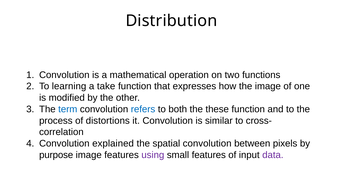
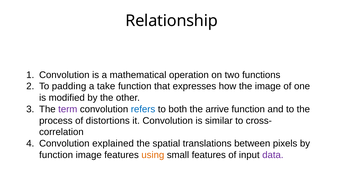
Distribution: Distribution -> Relationship (172, 21)
learning: learning -> padding (69, 86)
term colour: blue -> purple (68, 109)
these: these -> arrive (217, 109)
spatial convolution: convolution -> translations (207, 143)
purpose: purpose -> function (56, 155)
using colour: purple -> orange (153, 155)
